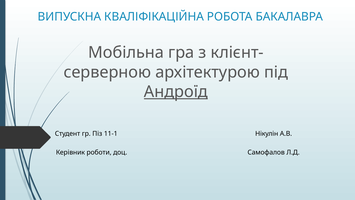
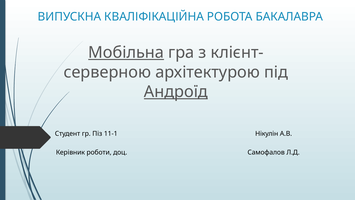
Мобільна underline: none -> present (126, 53)
